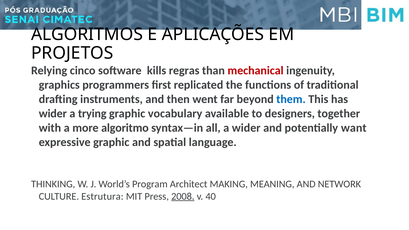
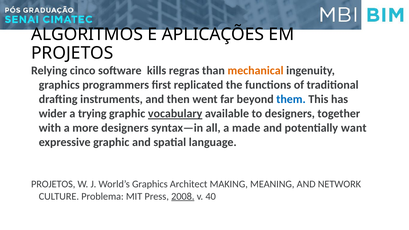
mechanical colour: red -> orange (256, 71)
vocabulary underline: none -> present (175, 114)
more algoritmo: algoritmo -> designers (125, 128)
a wider: wider -> made (246, 128)
THINKING: THINKING -> PROJETOS (53, 184)
World’s Program: Program -> Graphics (150, 184)
Estrutura: Estrutura -> Problema (103, 196)
